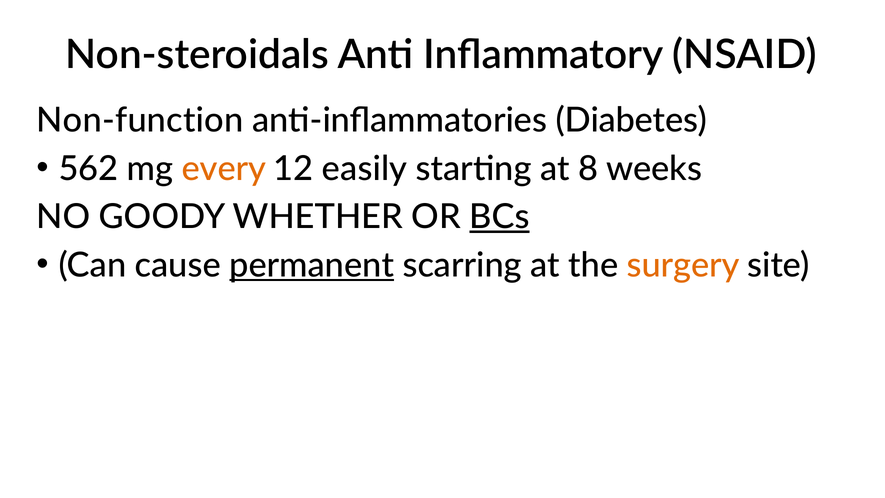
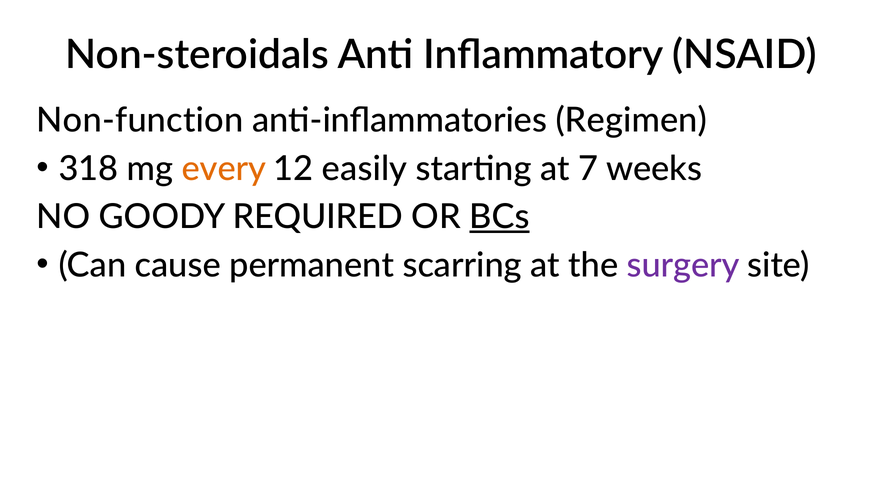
Diabetes: Diabetes -> Regimen (631, 120)
562: 562 -> 318 (88, 169)
8: 8 -> 7 (588, 169)
WHETHER: WHETHER -> REQUIRED (318, 217)
permanent underline: present -> none (312, 265)
surgery colour: orange -> purple (683, 265)
